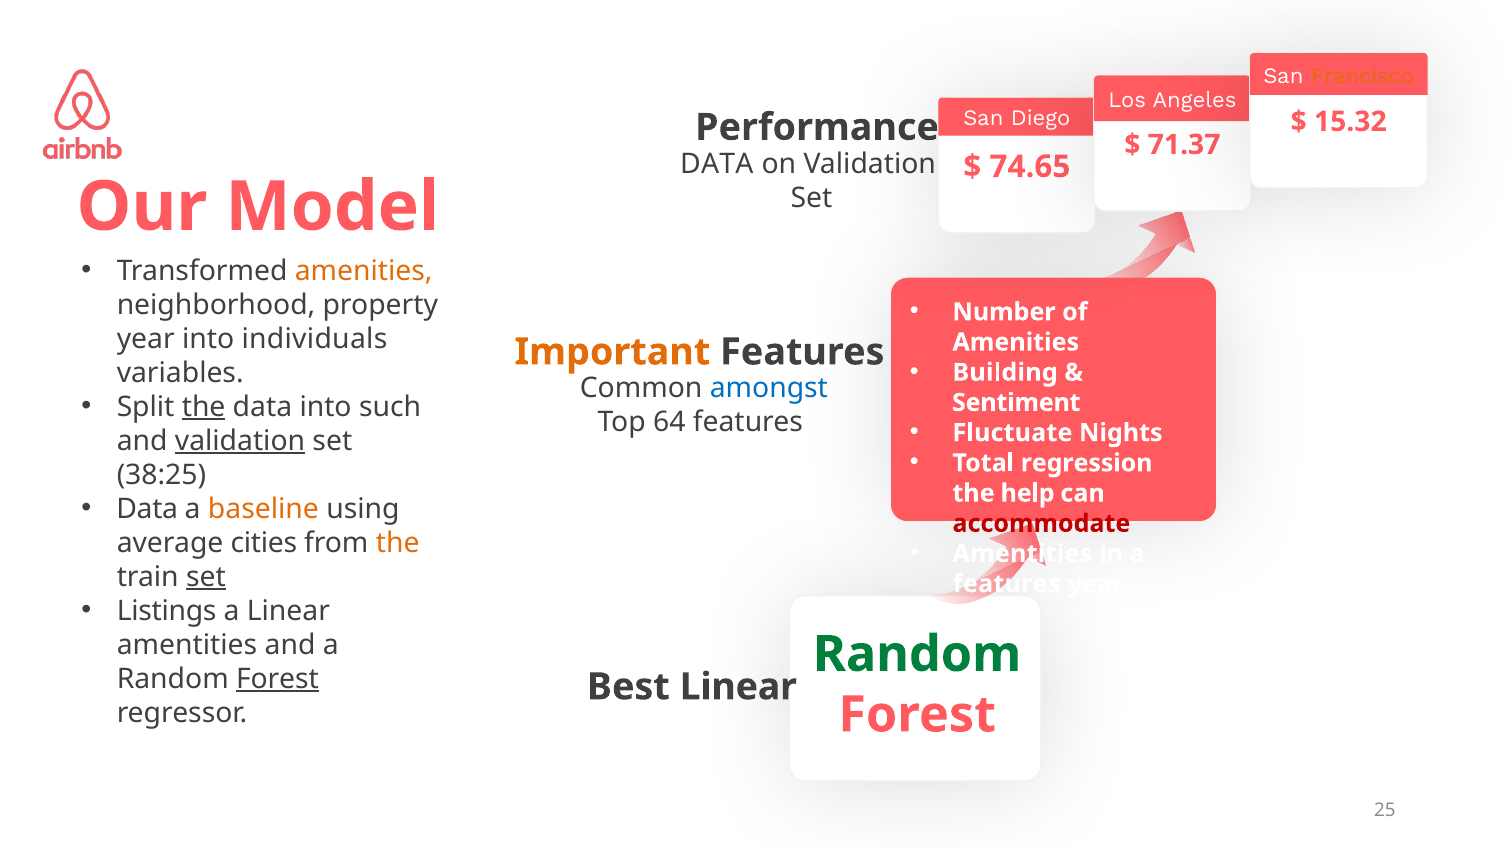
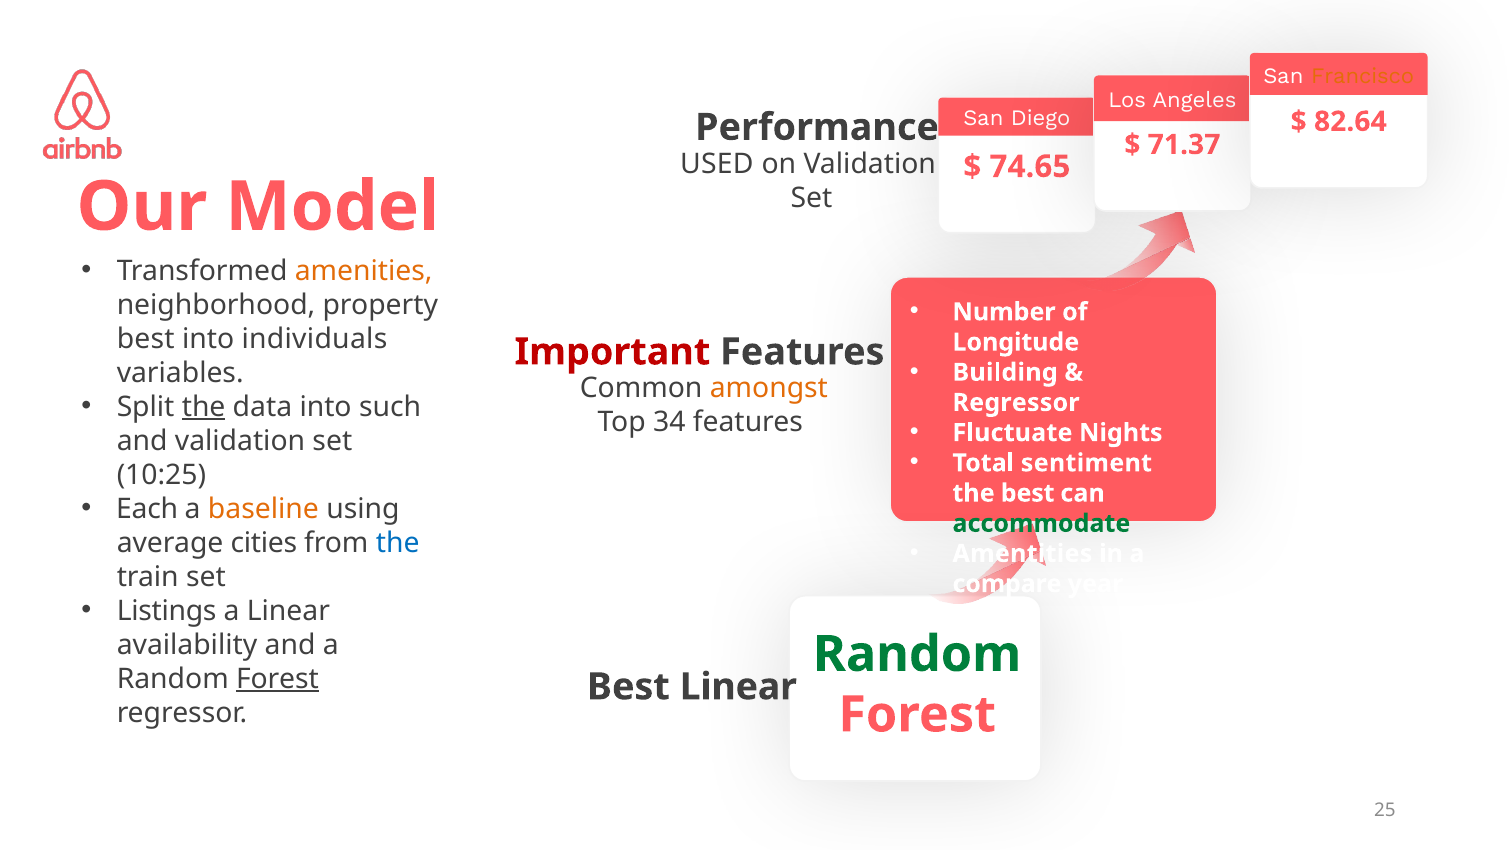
15.32: 15.32 -> 82.64 (1350, 122)
DATA: DATA -> USED (717, 164)
year: year -> best (146, 339)
Amenities: Amenities -> Longitude (1016, 342)
Important colour: orange -> red (612, 352)
amongst colour: blue -> orange (769, 388)
Sentiment: Sentiment -> Regressor (1016, 403)
64: 64 -> 34 (669, 422)
validation underline: present -> none (240, 441)
regression: regression -> sentiment (1086, 463)
38:25: 38:25 -> 10:25 (161, 475)
the help: help -> best (1028, 493)
Data: Data -> Each (147, 509)
accommodate colour: red -> green (1041, 523)
the colour: orange -> blue (398, 543)
set underline: present -> none (206, 577)
features: features -> compare (1007, 584)
amentities: amentities -> availability (187, 645)
